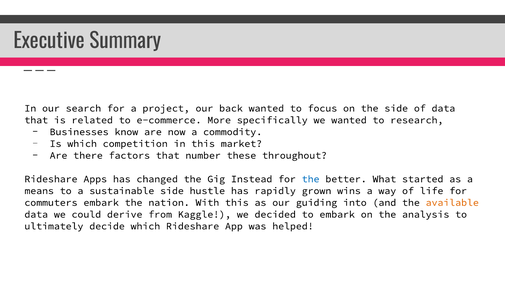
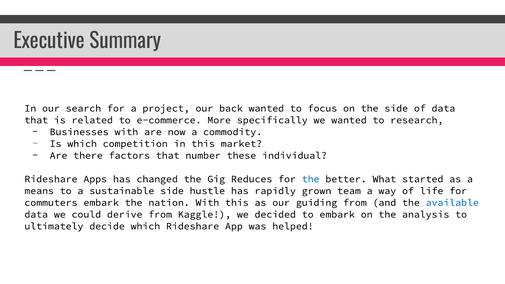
Businesses know: know -> with (126, 132)
throughout: throughout -> individual (295, 155)
Instead: Instead -> Reduces (252, 179)
wins: wins -> team (349, 191)
guiding into: into -> from (355, 203)
available colour: orange -> blue (452, 203)
